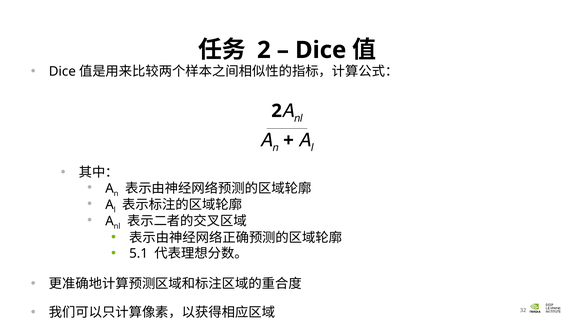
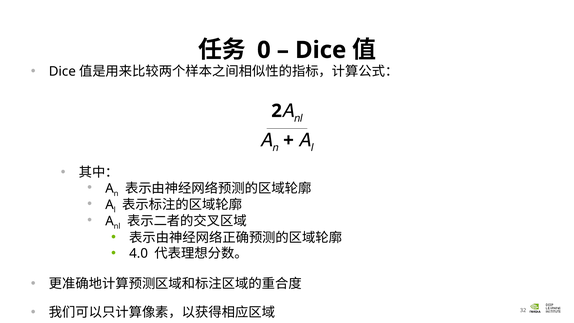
2: 2 -> 0 (264, 50)
5.1: 5.1 -> 4.0 (139, 253)
